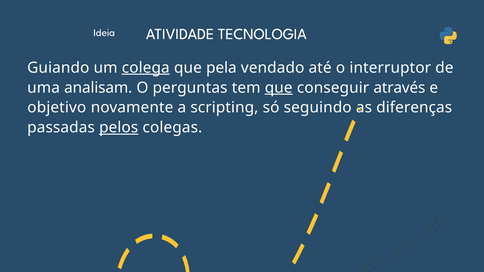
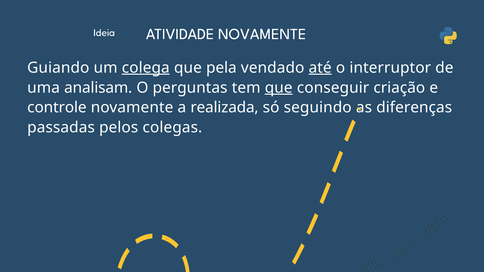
ATIVIDADE TECNOLOGIA: TECNOLOGIA -> NOVAMENTE (262, 34)
até underline: none -> present (320, 68)
através: através -> criação (399, 88)
objetivo: objetivo -> controle (57, 108)
scripting: scripting -> realizada (225, 108)
pelos underline: present -> none (119, 128)
